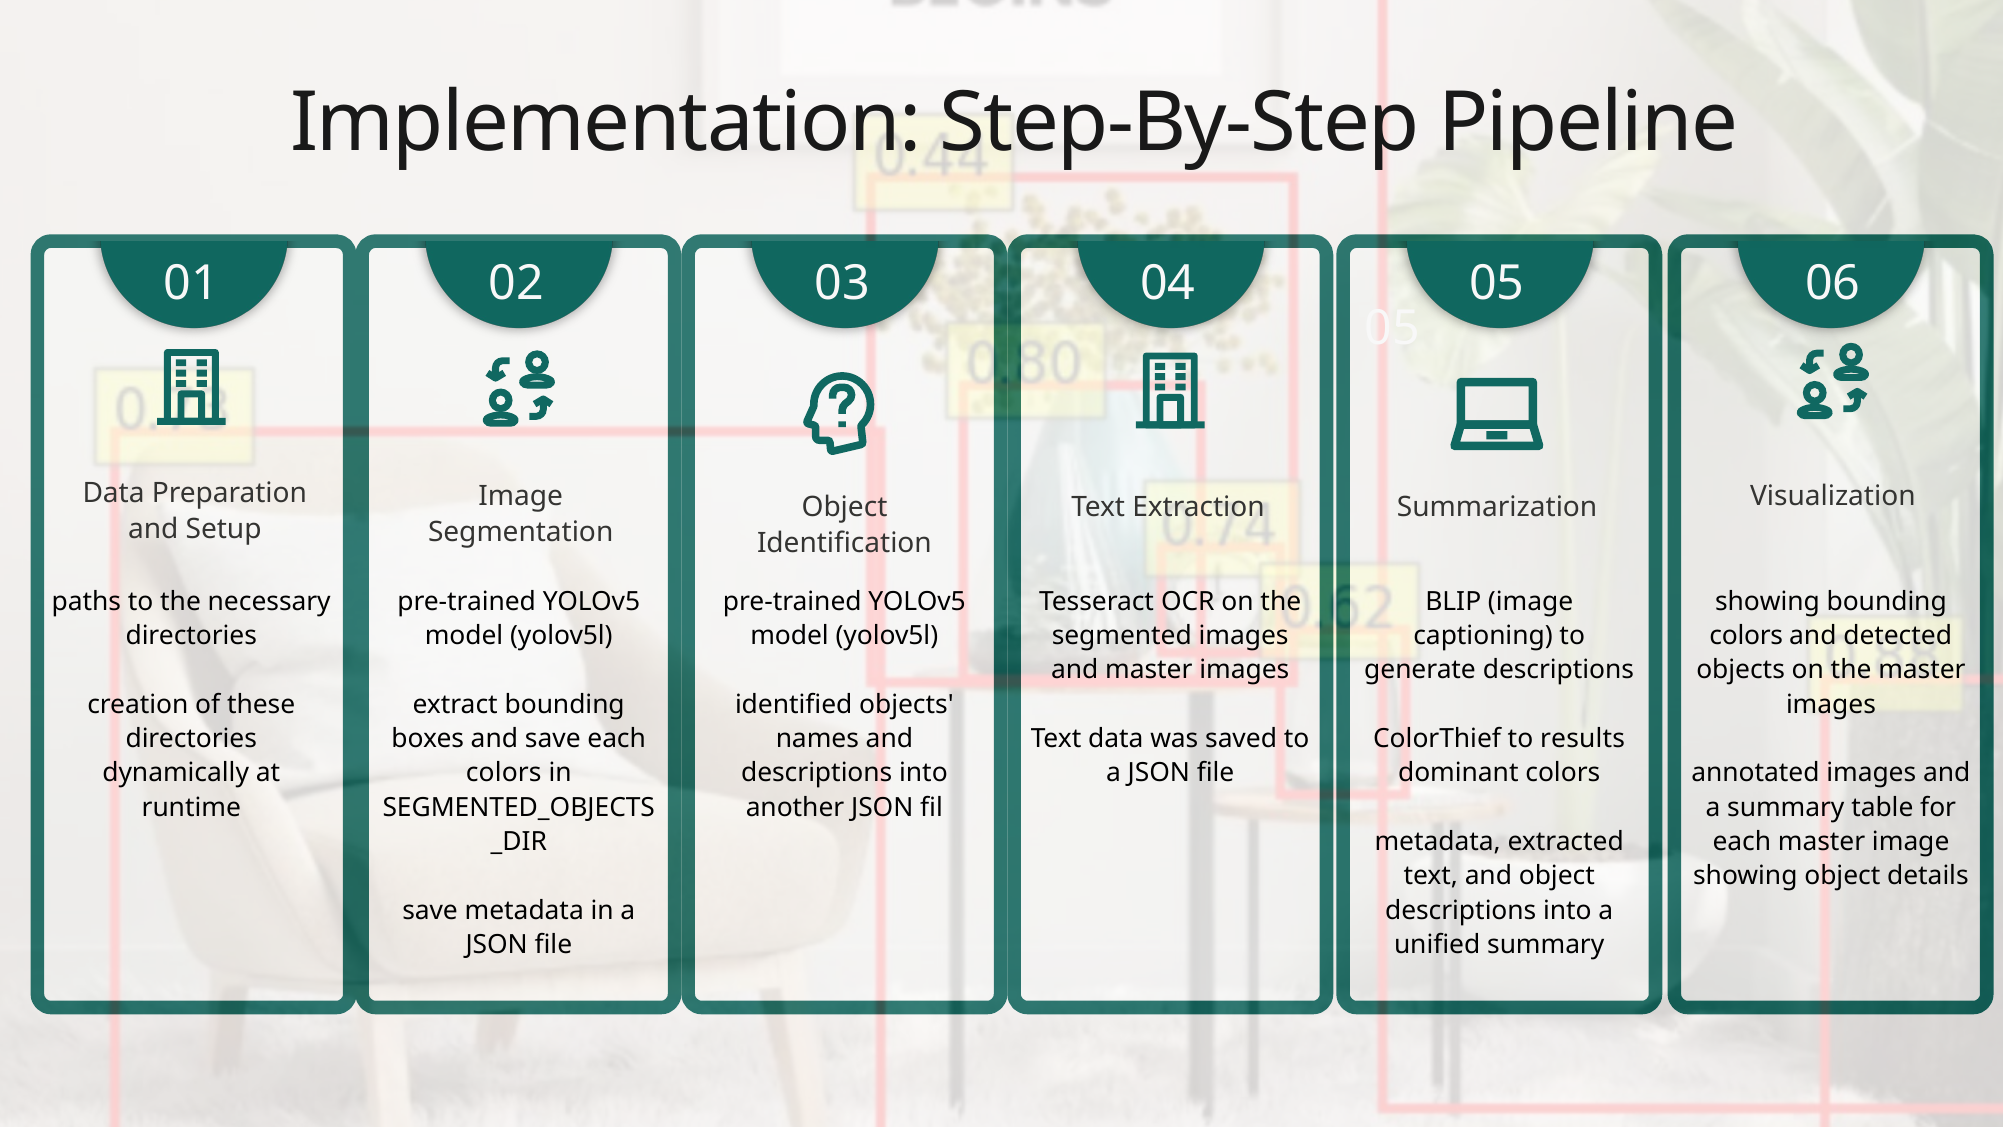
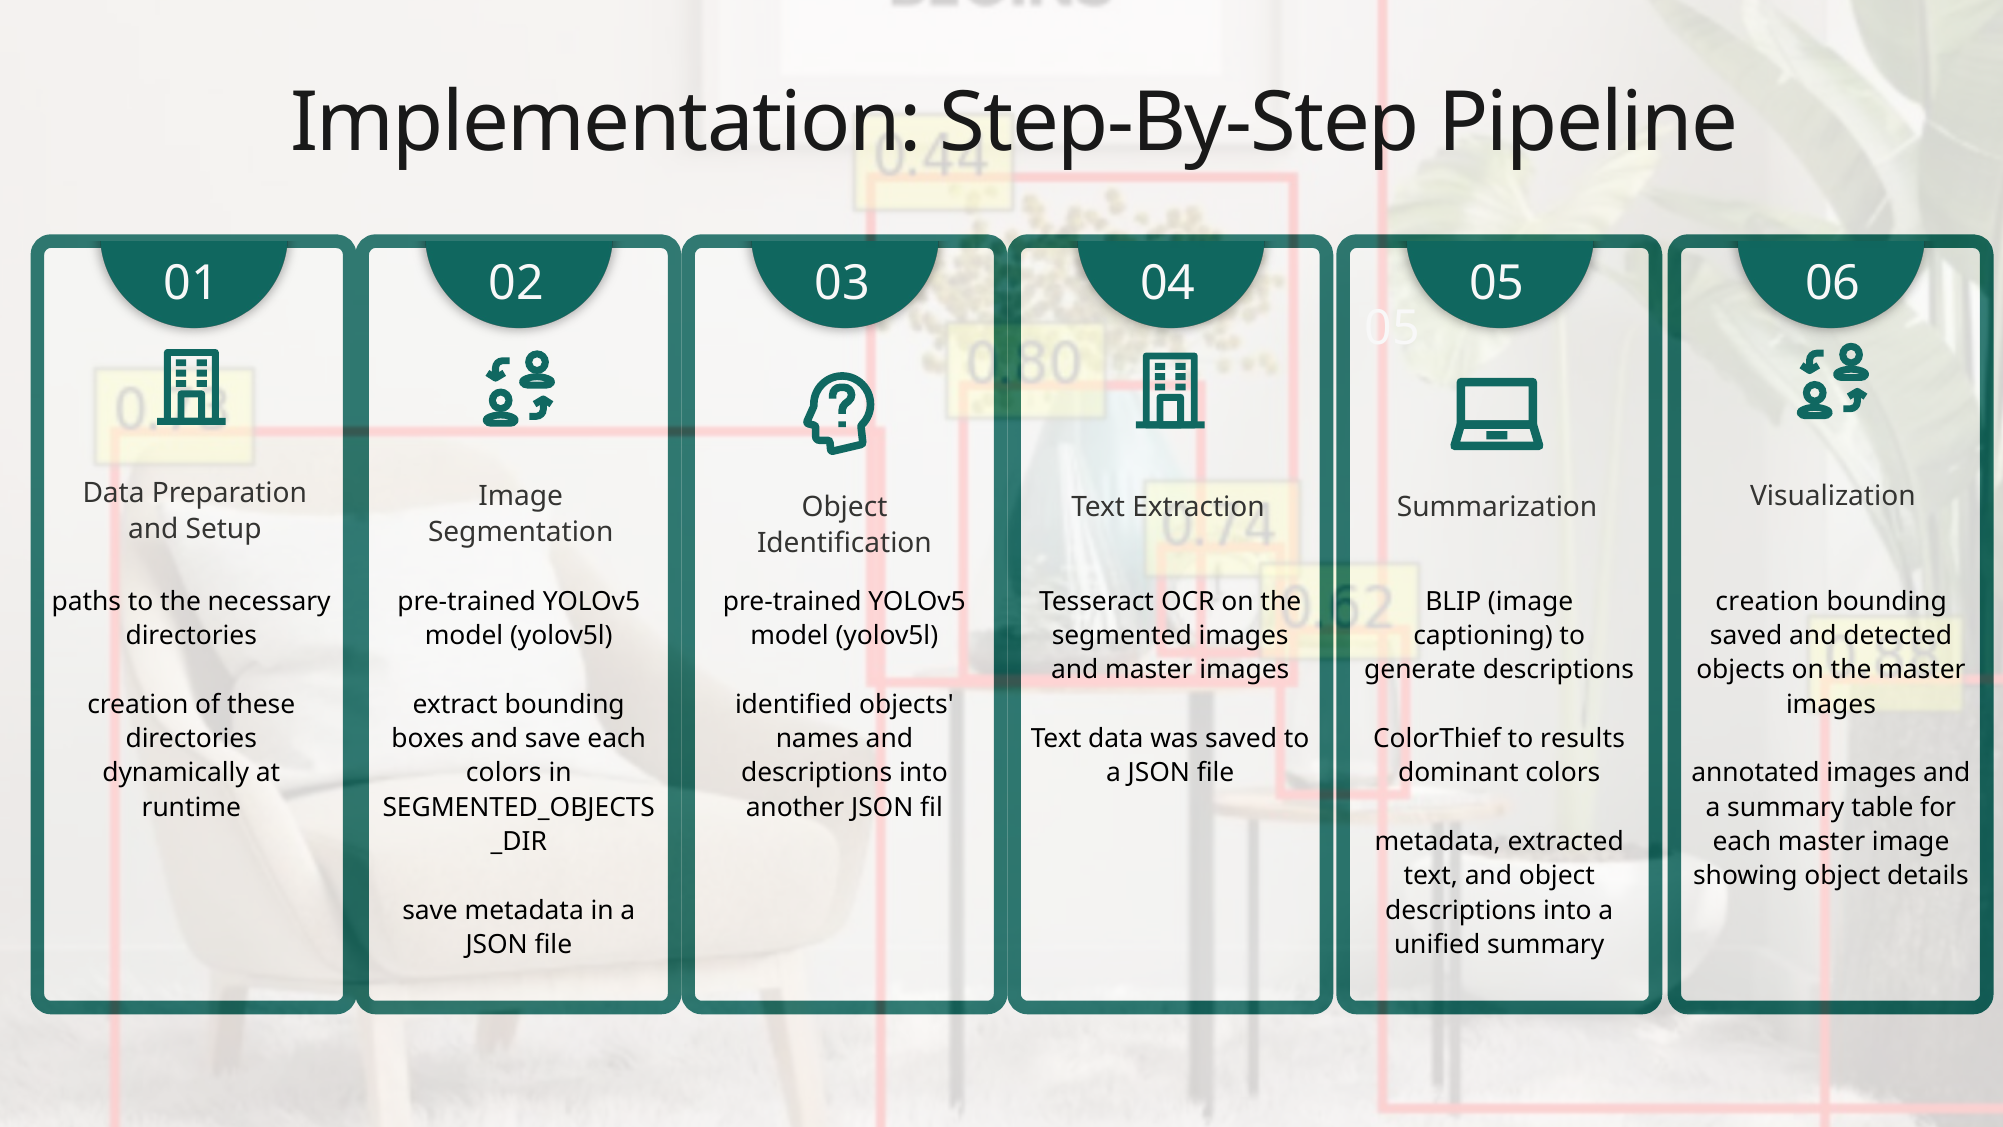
showing: showing -> creation (1767, 601)
colors: colors -> saved (1746, 636)
